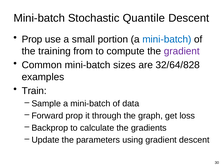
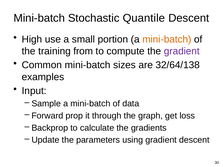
Prop: Prop -> High (32, 39)
mini-batch colour: blue -> orange (167, 39)
32/64/828: 32/64/828 -> 32/64/138 (178, 65)
Train: Train -> Input (34, 91)
